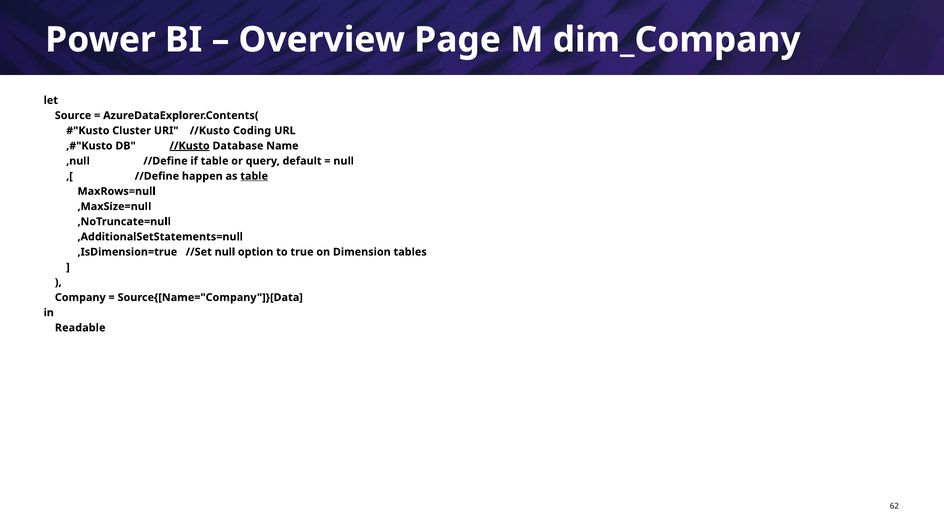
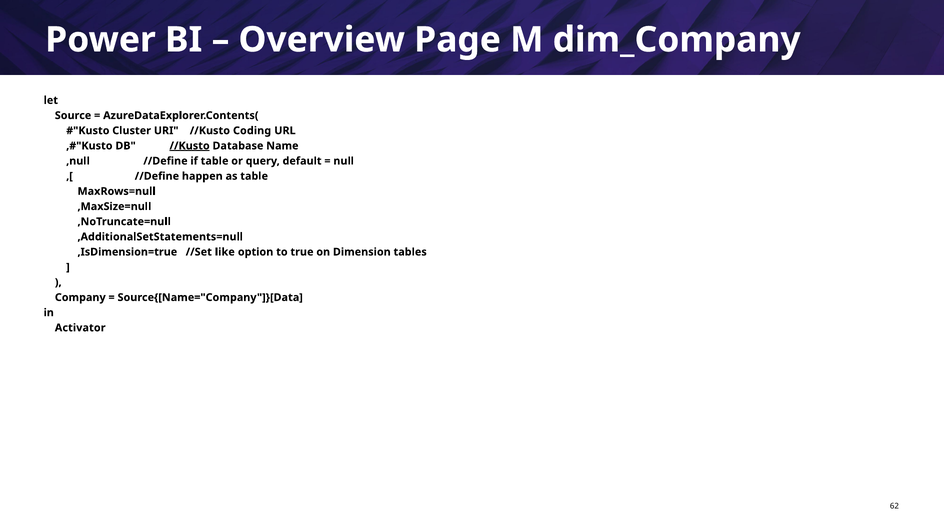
table underline: present -> none (254, 176)
//Set null: null -> like (225, 252)
Readable: Readable -> Activator (80, 328)
